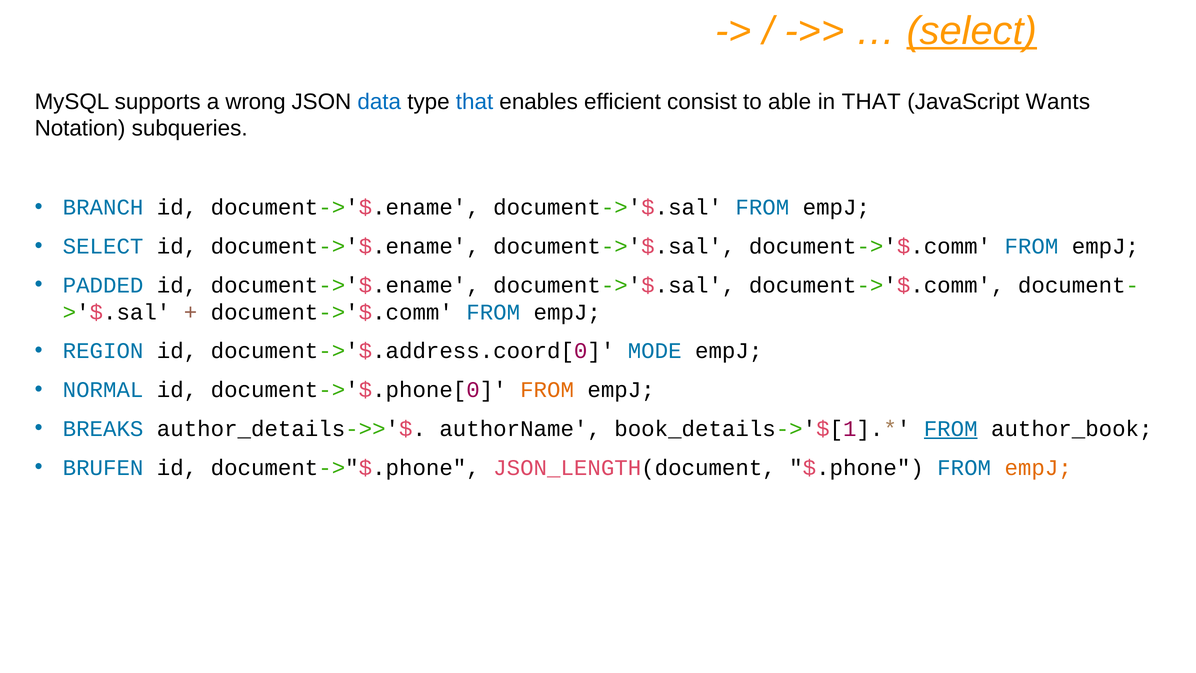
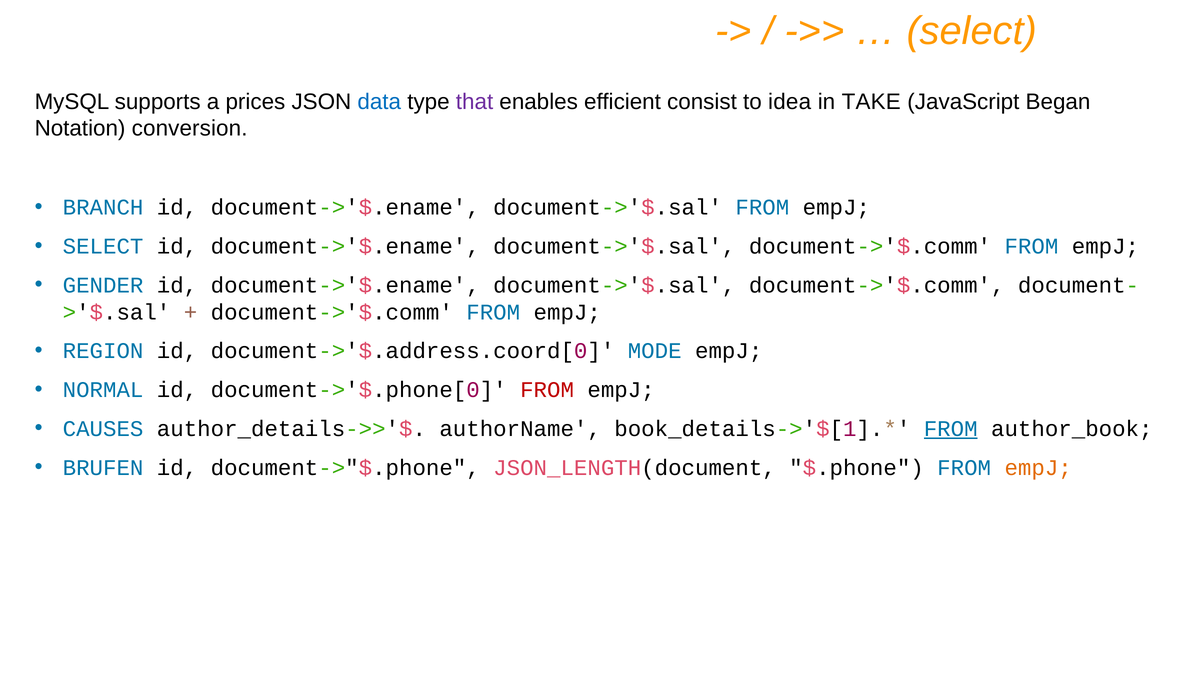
select underline: present -> none (972, 31)
wrong: wrong -> prices (255, 102)
that colour: blue -> purple (475, 102)
able: able -> idea (790, 102)
in THAT: THAT -> TAKE (871, 102)
Wants: Wants -> Began (1058, 102)
subqueries: subqueries -> conversion (190, 129)
PADDED: PADDED -> GENDER (103, 285)
FROM colour: orange -> red (547, 390)
BREAKS: BREAKS -> CAUSES (103, 429)
